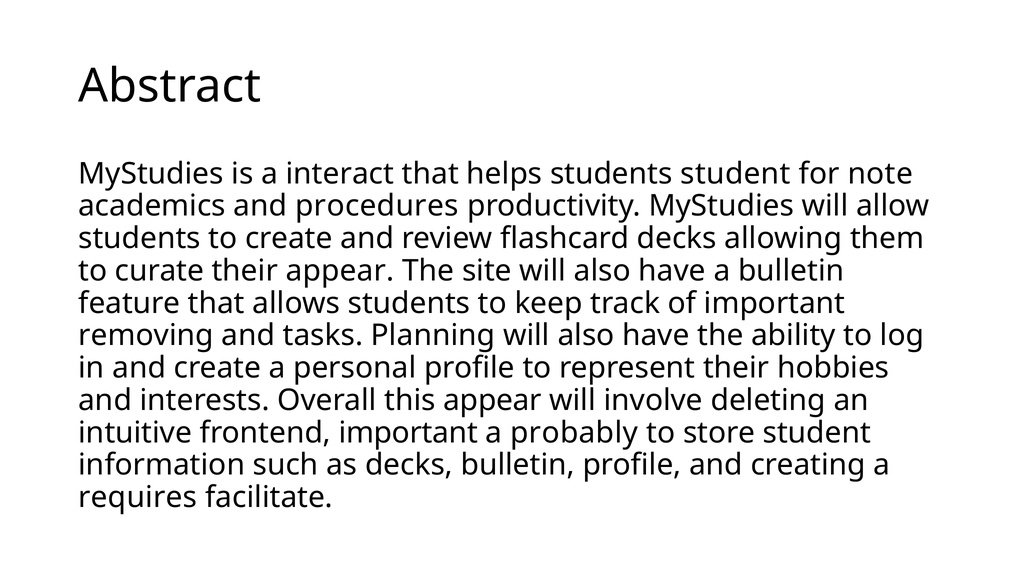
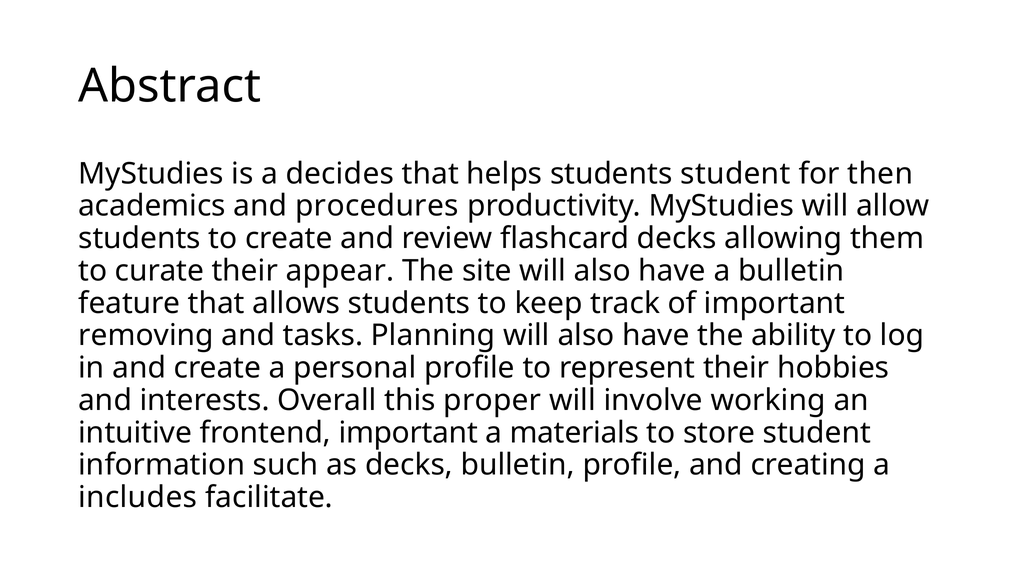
interact: interact -> decides (340, 174)
note: note -> then (880, 174)
this appear: appear -> proper (492, 400)
deleting: deleting -> working (768, 400)
probably: probably -> materials (574, 432)
requires: requires -> includes (138, 497)
